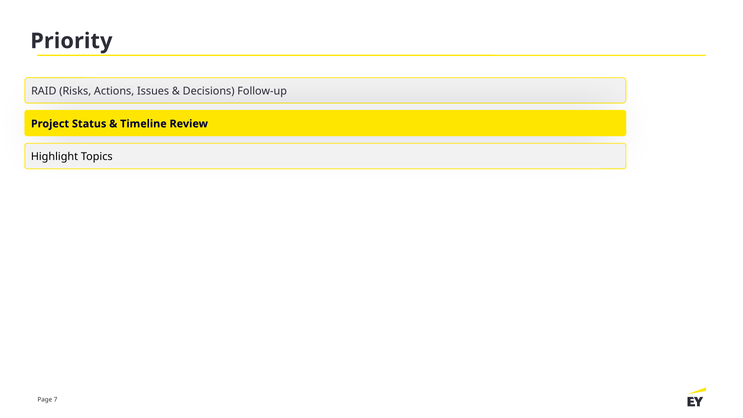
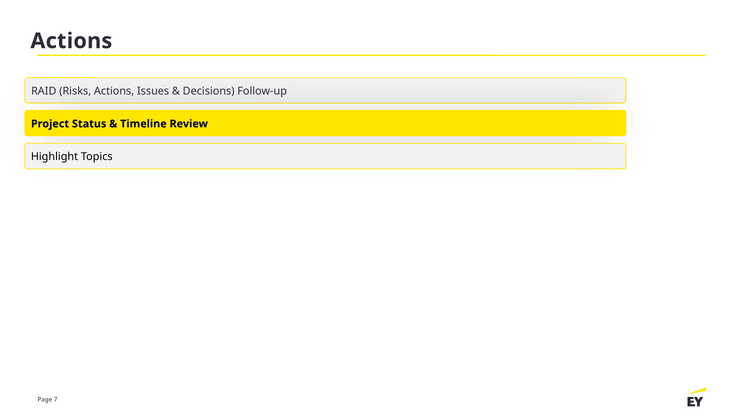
Priority: Priority -> Actions (71, 41)
